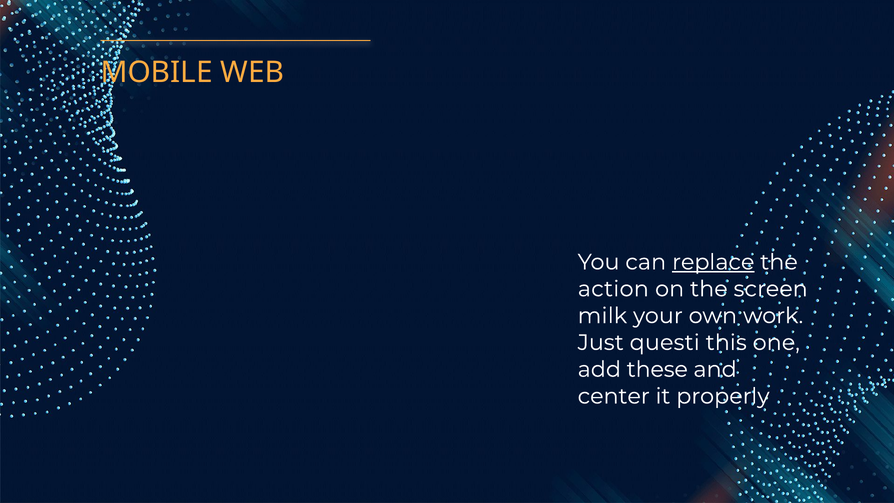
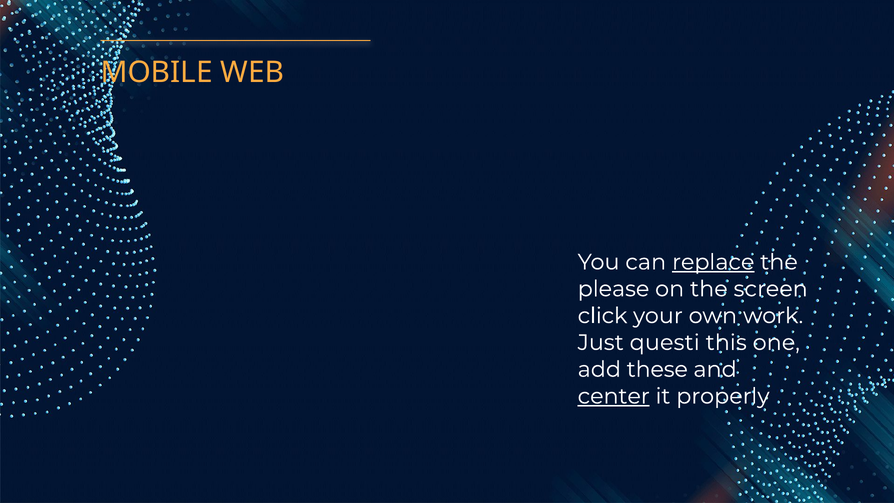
action: action -> please (614, 289)
milk: milk -> click (603, 316)
center underline: none -> present (614, 396)
